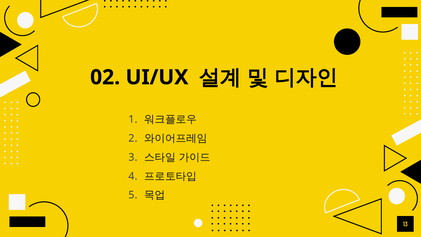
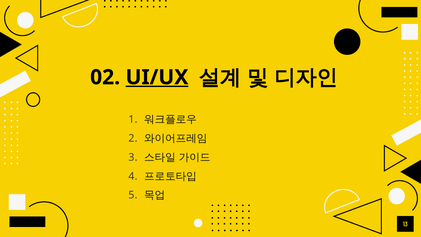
UI/UX underline: none -> present (157, 77)
